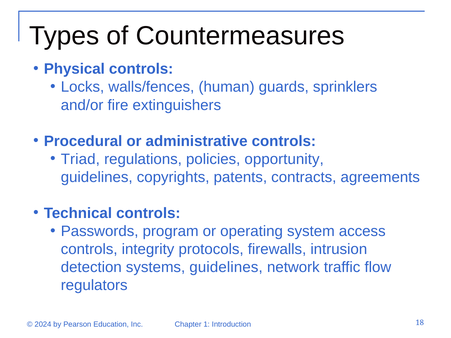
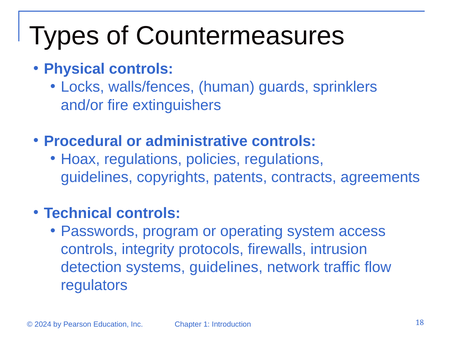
Triad: Triad -> Hoax (80, 159)
policies opportunity: opportunity -> regulations (284, 159)
